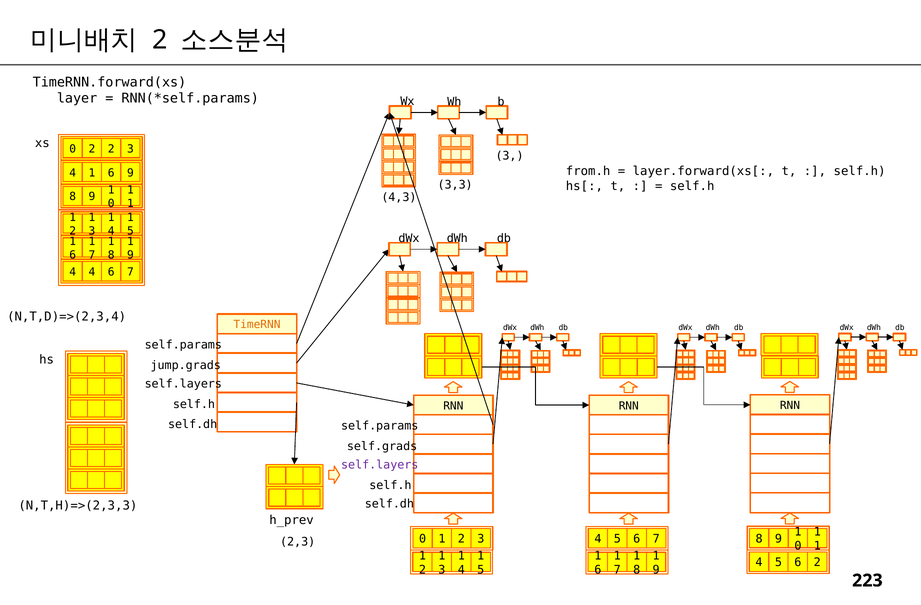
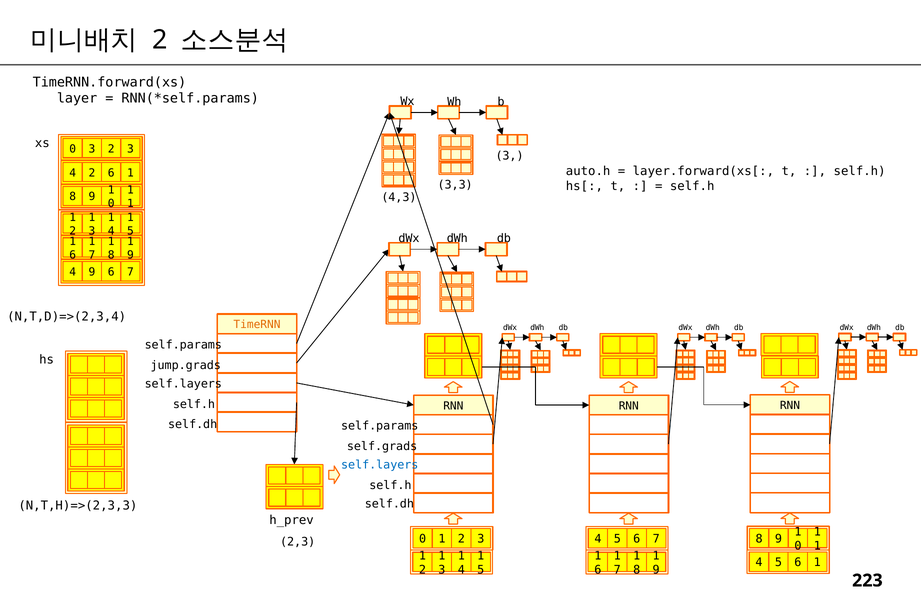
0 2: 2 -> 3 (92, 149)
from.h: from.h -> auto.h (588, 171)
1: 1 -> 2 (92, 173)
9: 9 -> 1 (130, 173)
4 4: 4 -> 9 (92, 272)
self.layers colour: purple -> blue (380, 465)
5 6 2: 2 -> 1 (817, 563)
